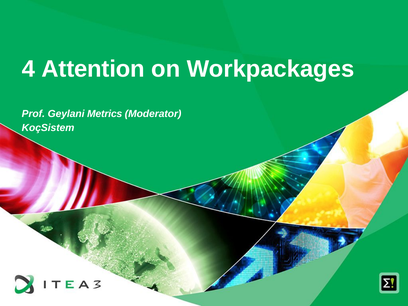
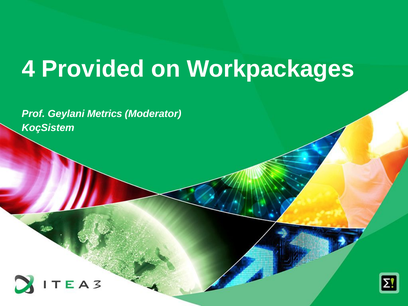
Attention: Attention -> Provided (93, 69)
